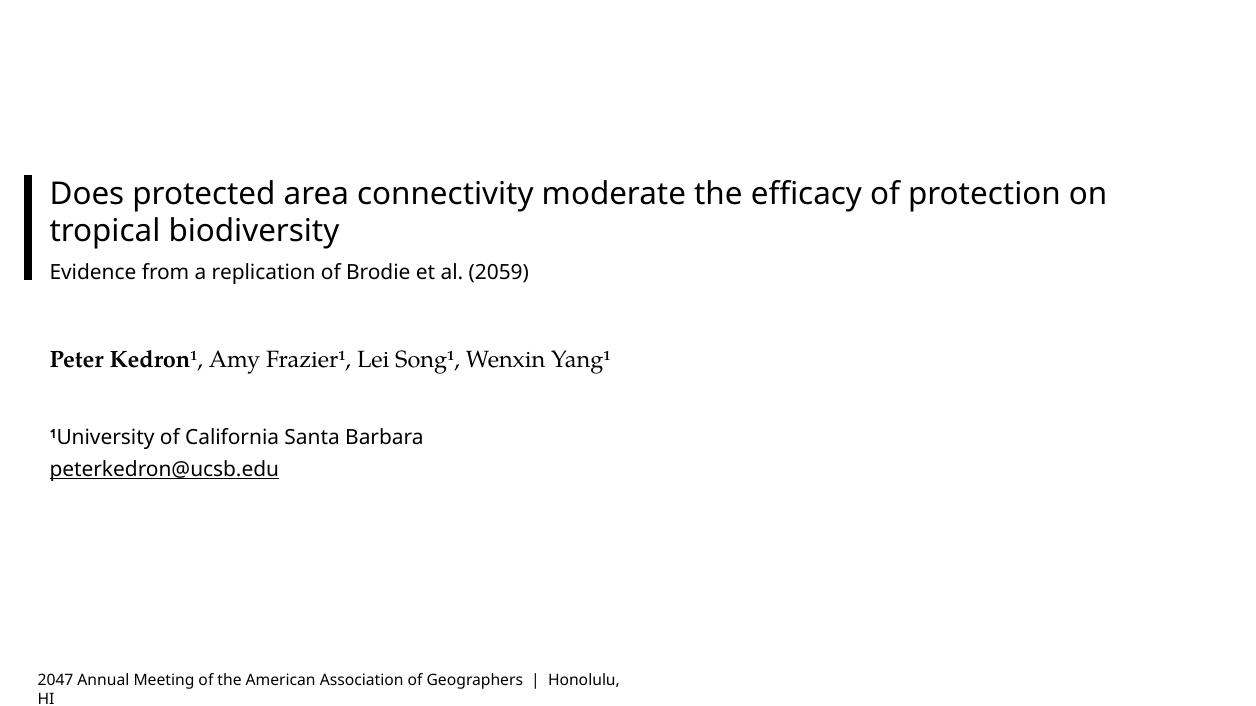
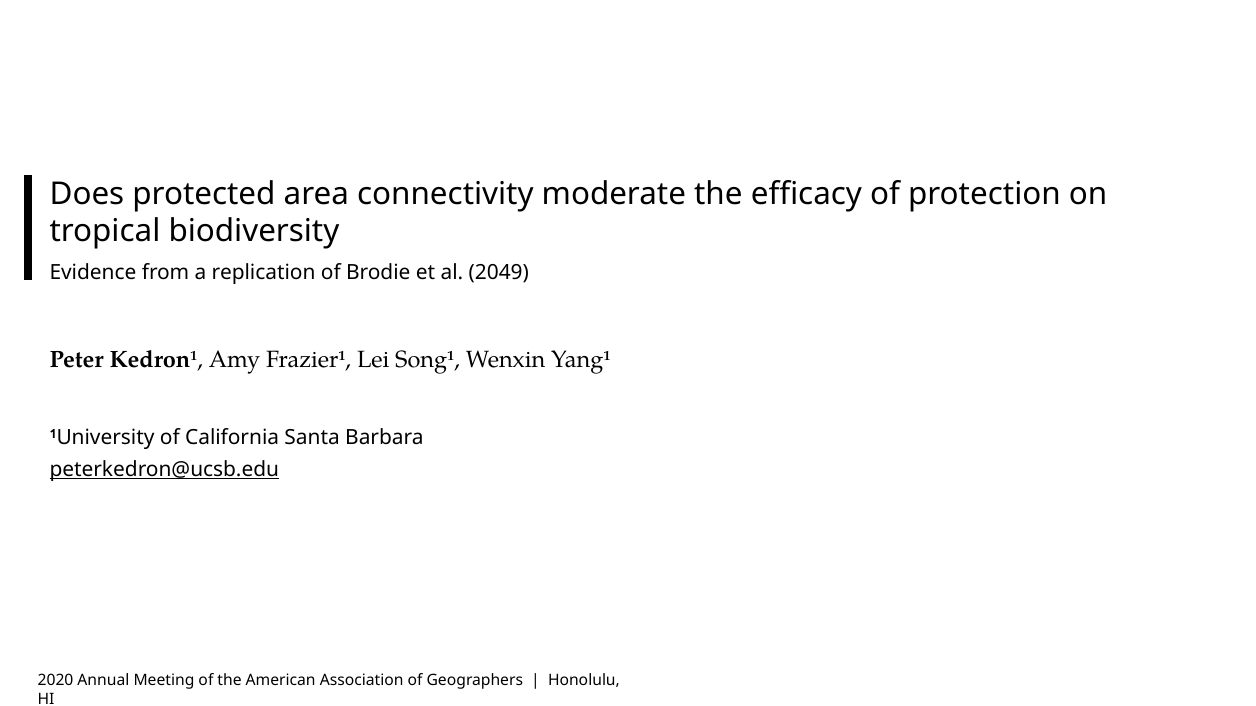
2059: 2059 -> 2049 (499, 273)
2047: 2047 -> 2020 (56, 681)
